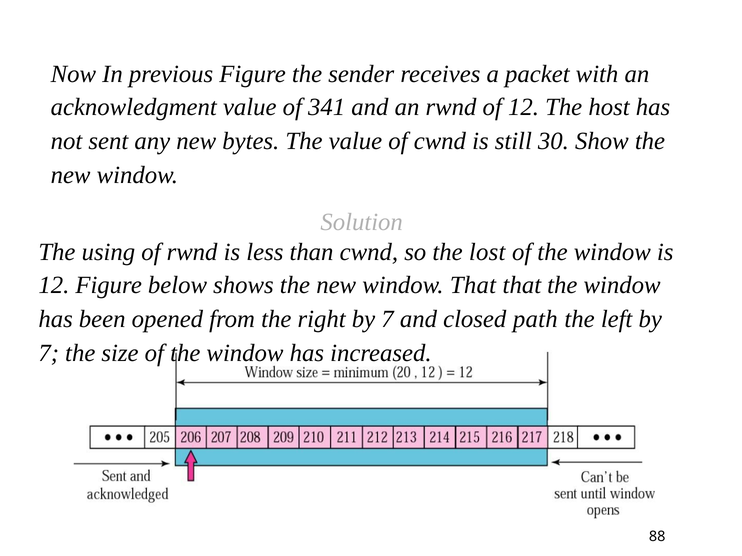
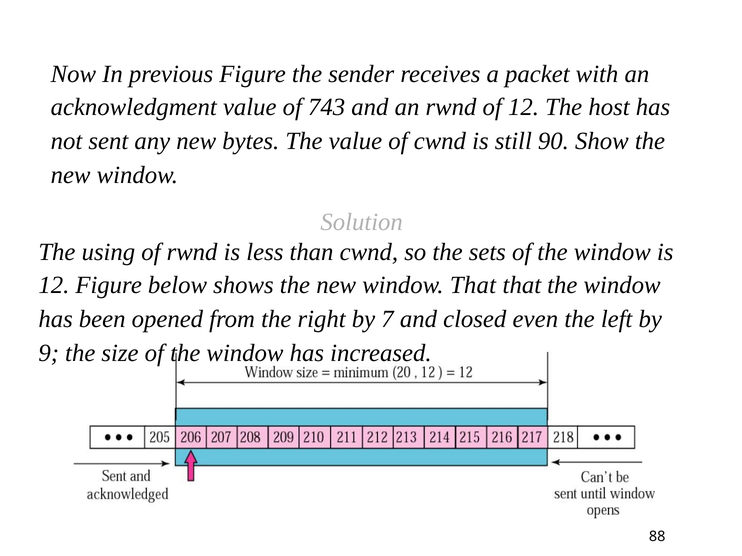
341: 341 -> 743 (327, 107)
30: 30 -> 90 (553, 141)
lost: lost -> sets (487, 252)
path: path -> even (535, 319)
7: 7 -> 9 (49, 353)
